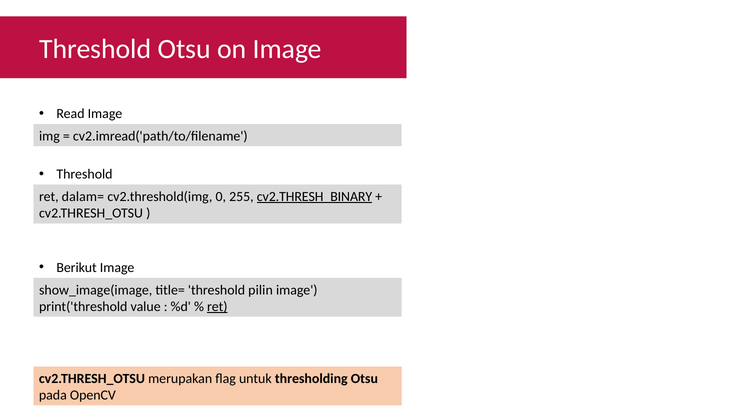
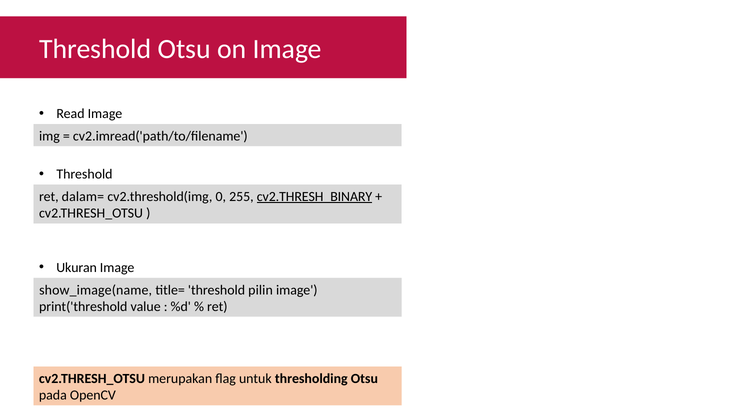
Berikut: Berikut -> Ukuran (77, 267)
show_image(image: show_image(image -> show_image(name (96, 290)
ret underline: present -> none (217, 306)
